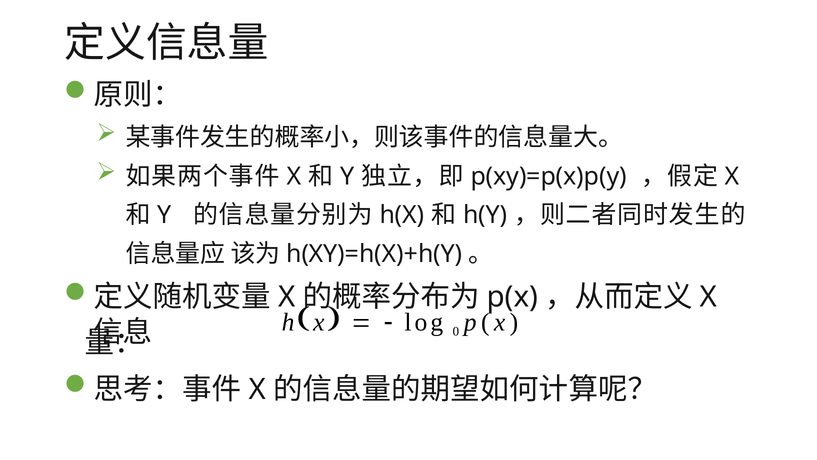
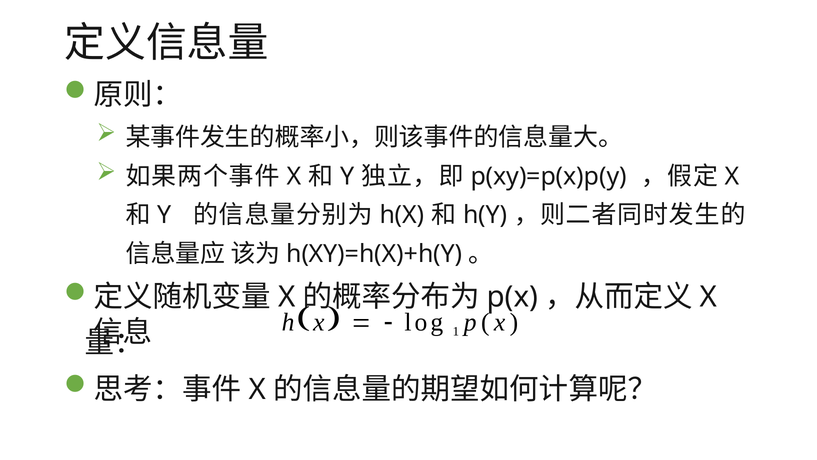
0: 0 -> 1 (456, 331)
